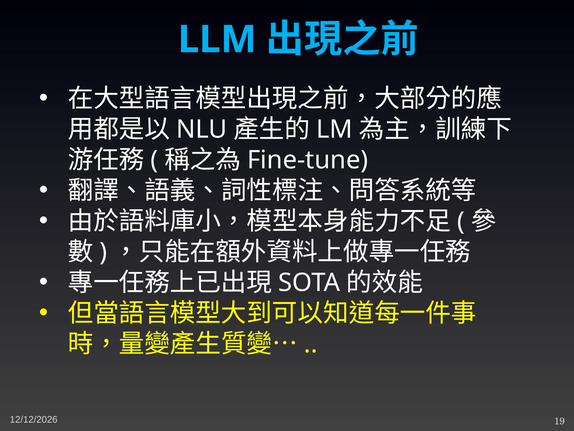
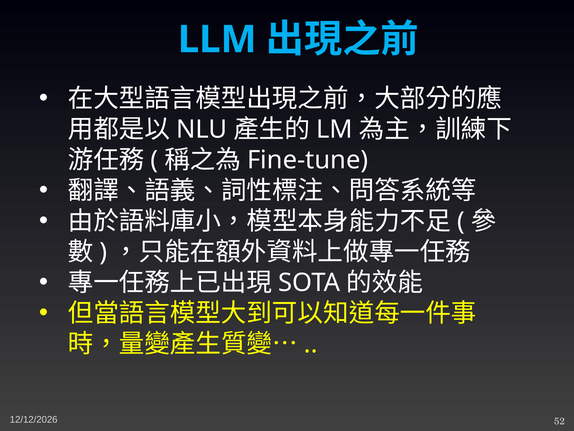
19: 19 -> 52 (559, 421)
